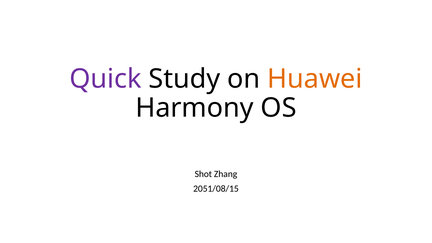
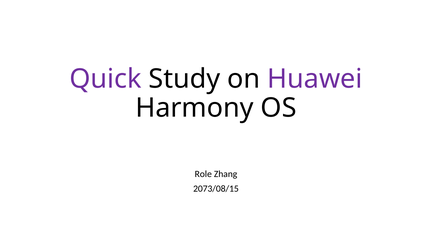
Huawei colour: orange -> purple (315, 79)
Shot: Shot -> Role (203, 174)
2051/08/15: 2051/08/15 -> 2073/08/15 (216, 189)
